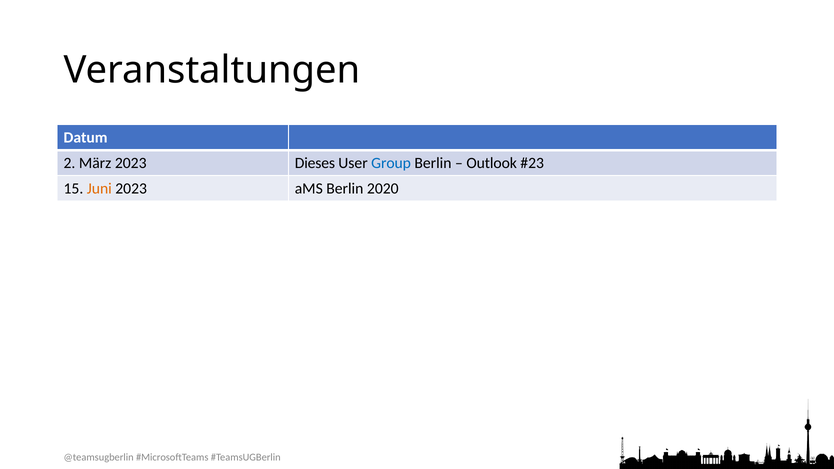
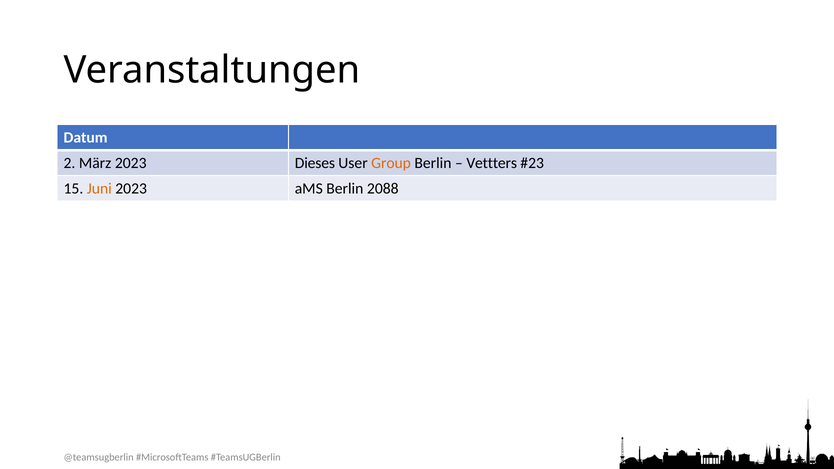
Group colour: blue -> orange (391, 163)
Outlook: Outlook -> Vettters (492, 163)
2020: 2020 -> 2088 (383, 188)
